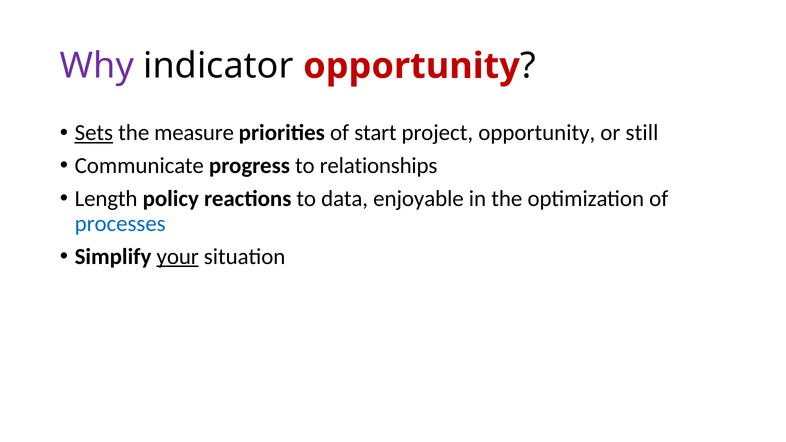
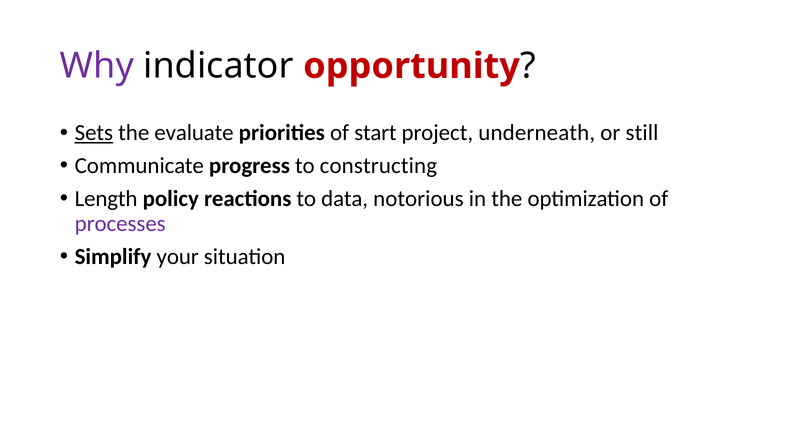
measure: measure -> evaluate (194, 133)
project opportunity: opportunity -> underneath (537, 133)
relationships: relationships -> constructing (378, 166)
enjoyable: enjoyable -> notorious (418, 199)
processes colour: blue -> purple (120, 224)
your underline: present -> none (178, 257)
